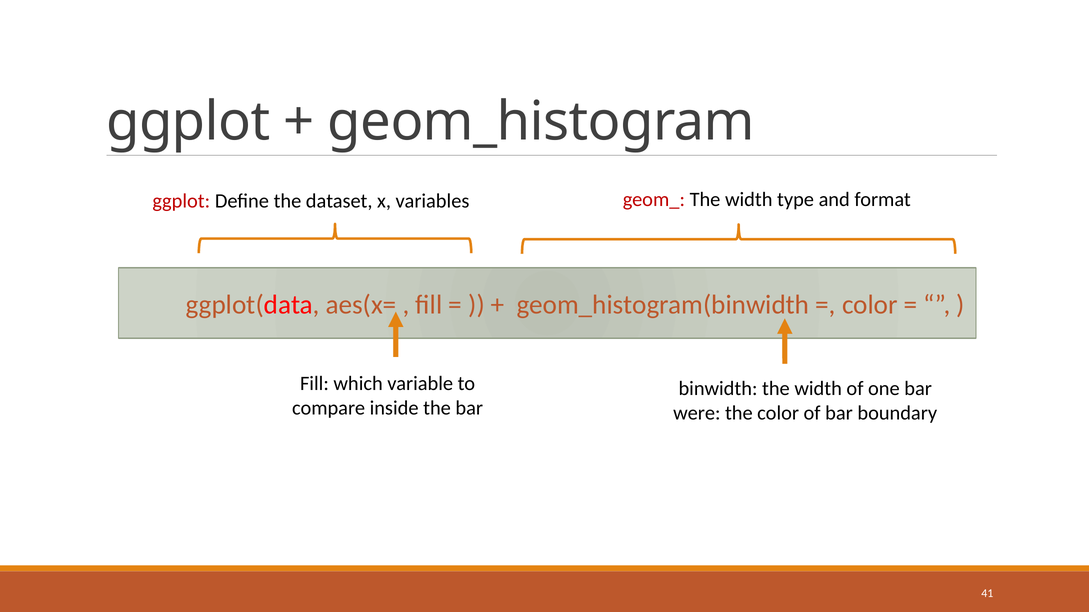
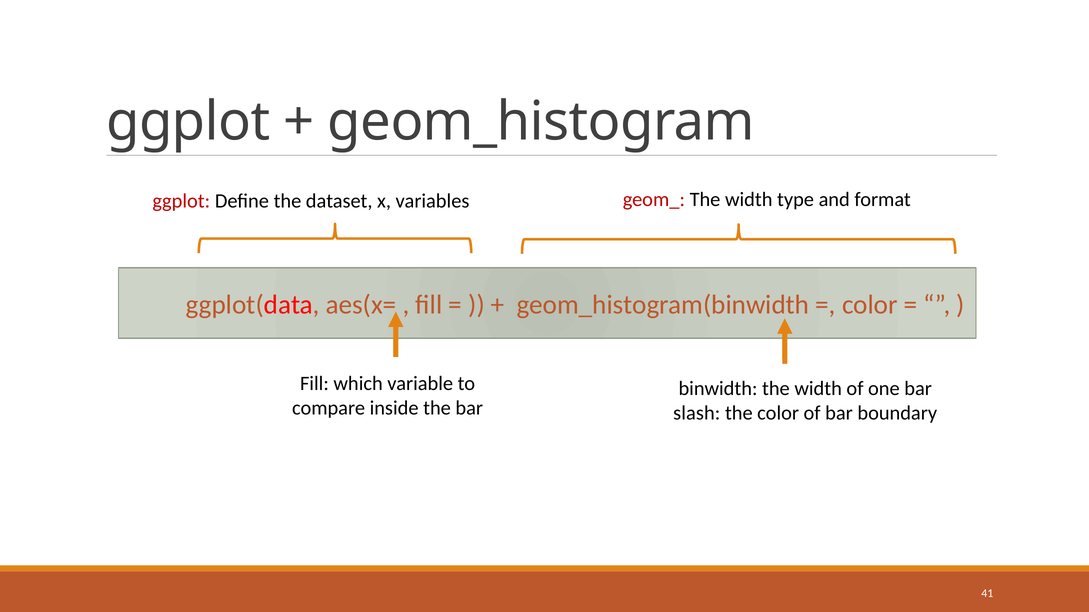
were: were -> slash (697, 413)
